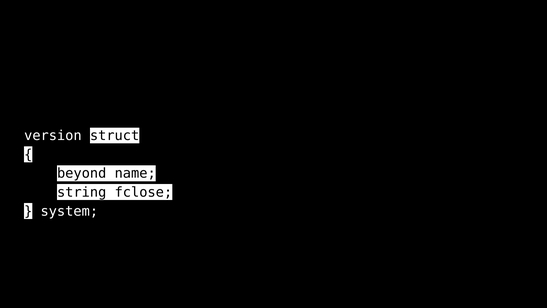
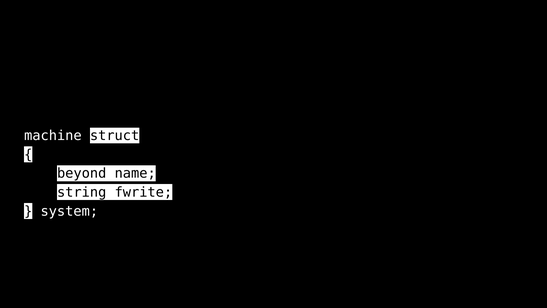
version: version -> machine (53, 136)
fclose: fclose -> fwrite (143, 192)
